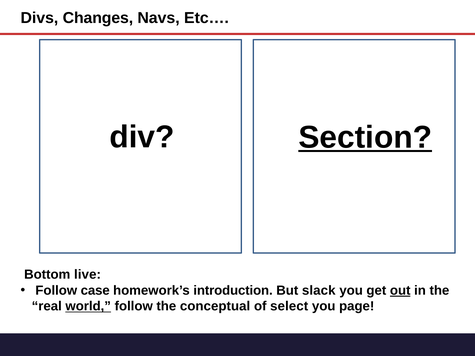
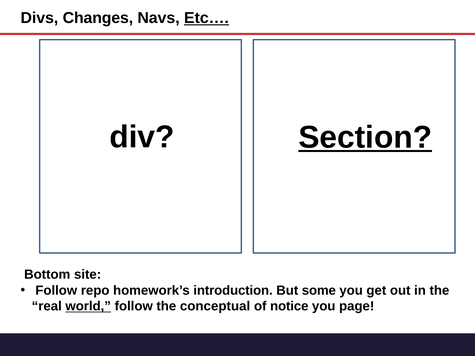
Etc… underline: none -> present (206, 18)
live: live -> site (88, 275)
case: case -> repo (95, 291)
slack: slack -> some (319, 291)
out underline: present -> none (400, 291)
select: select -> notice (289, 307)
